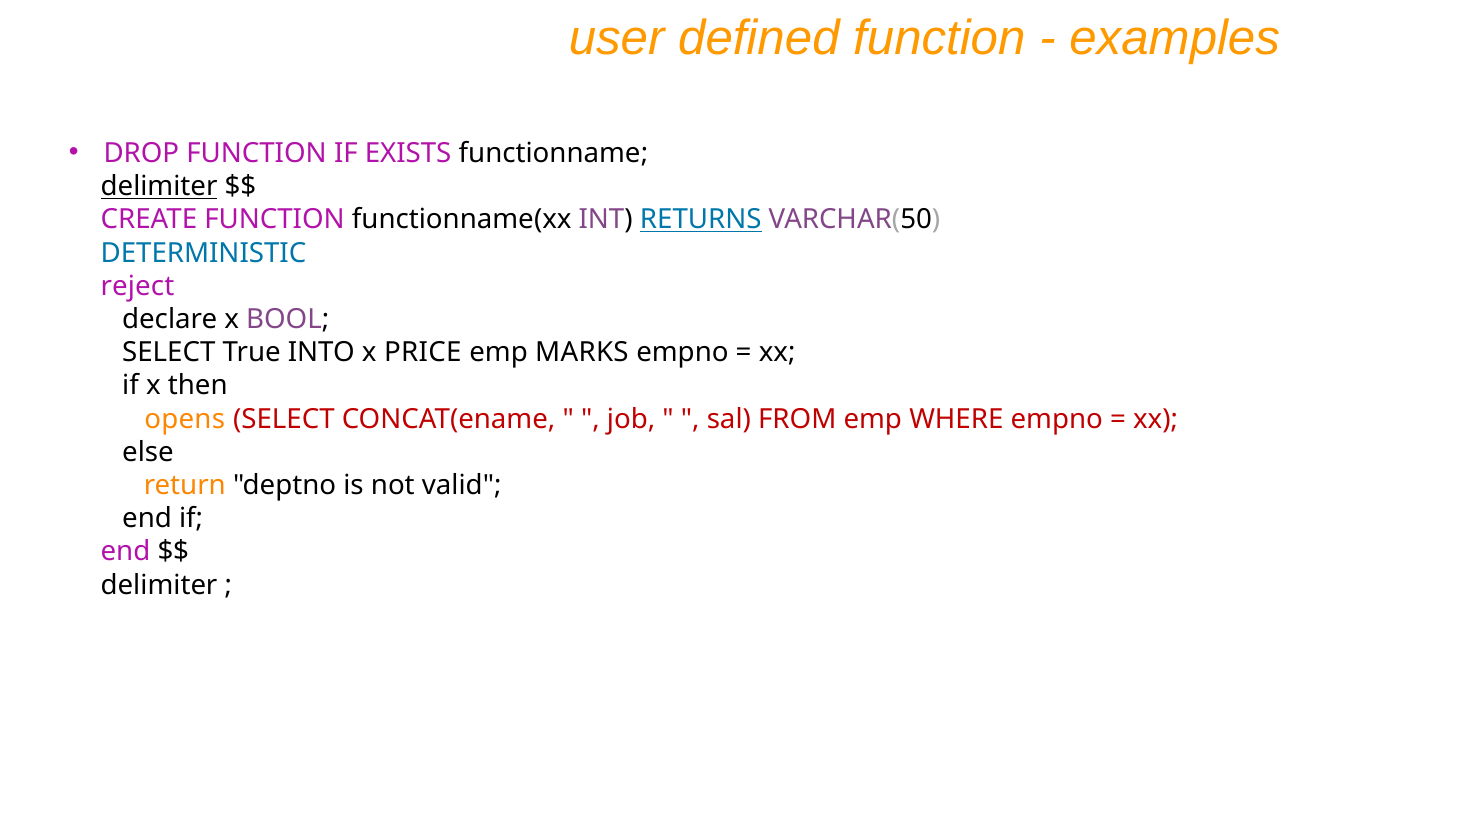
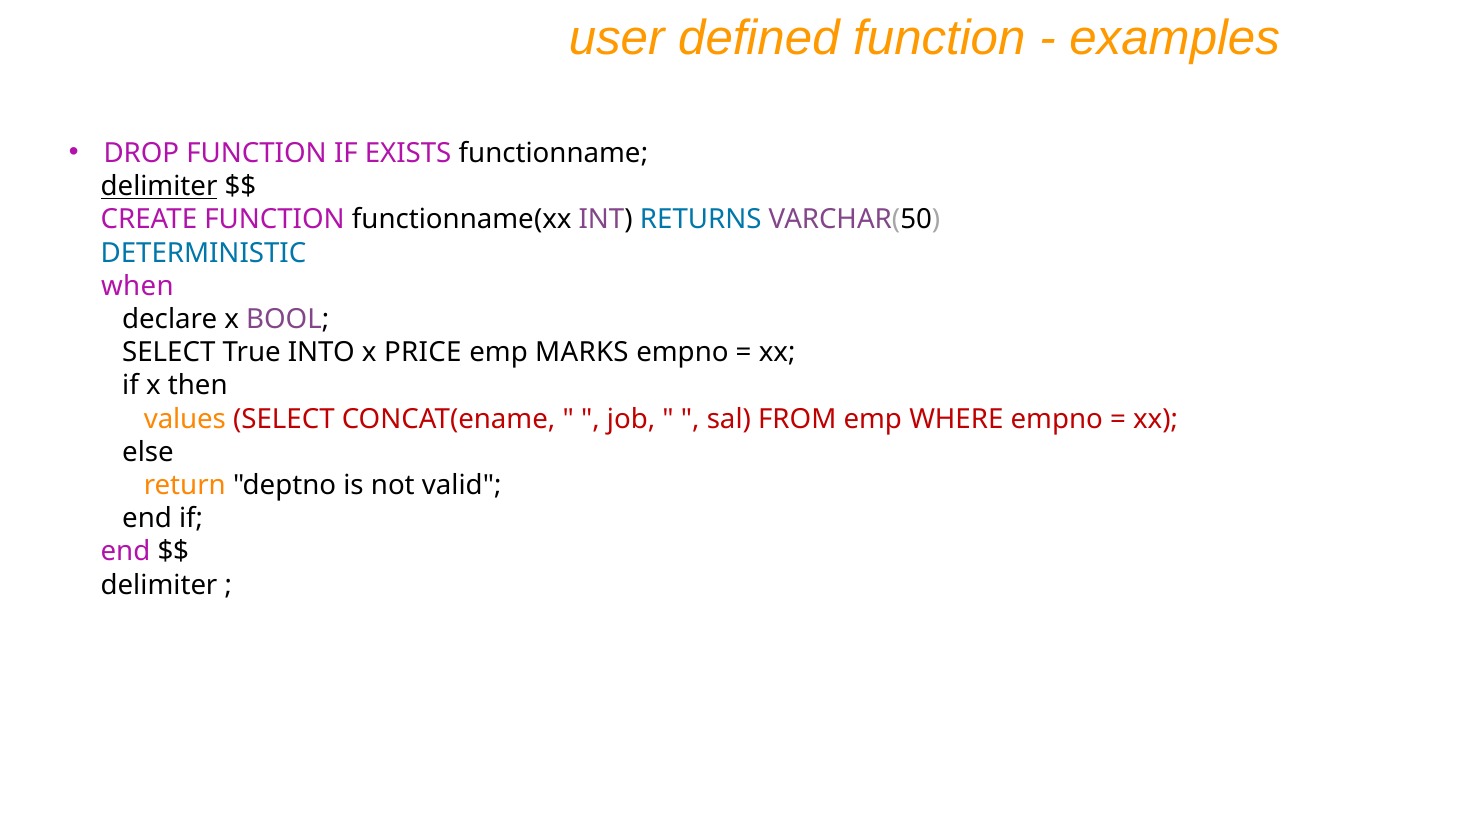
RETURNS underline: present -> none (701, 220)
reject: reject -> when (137, 286)
opens: opens -> values (185, 419)
